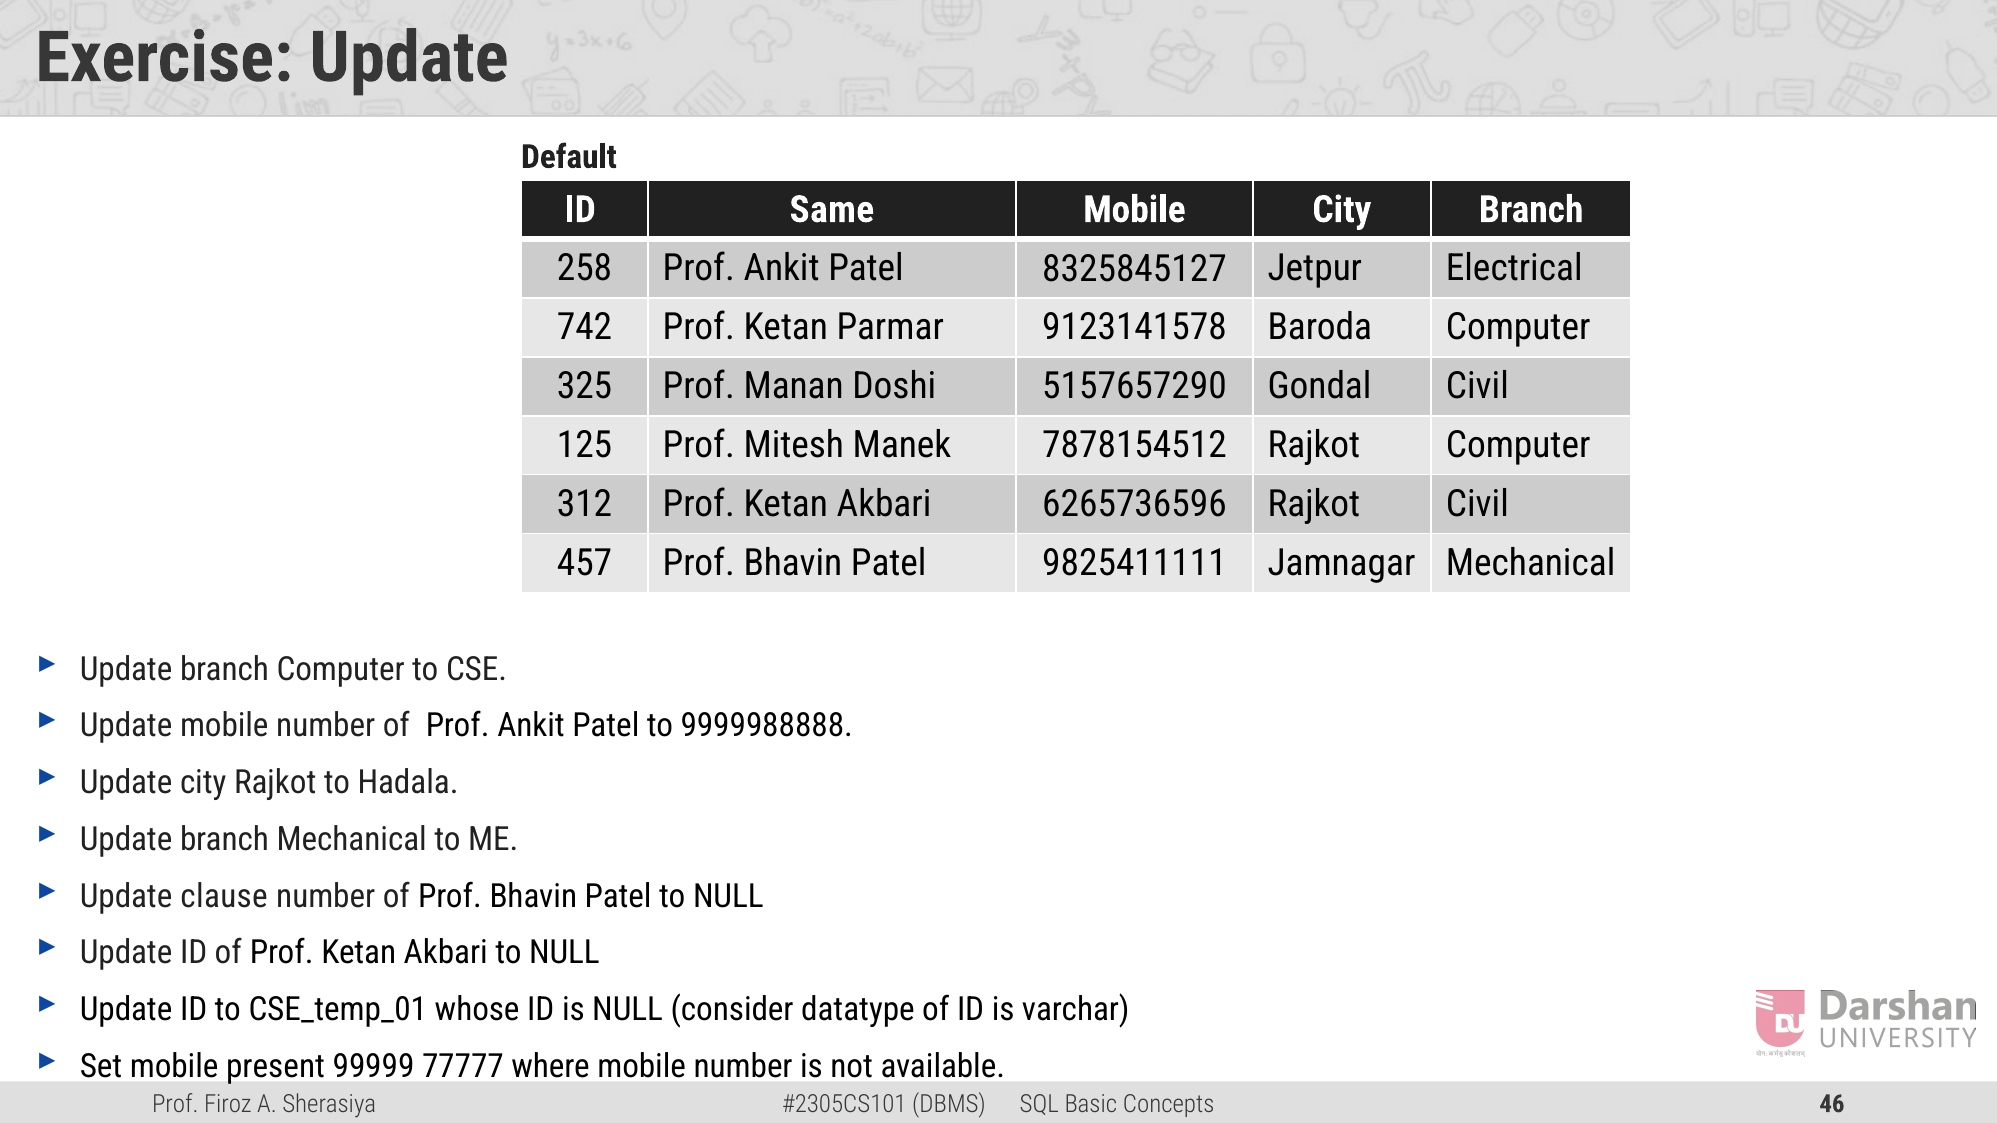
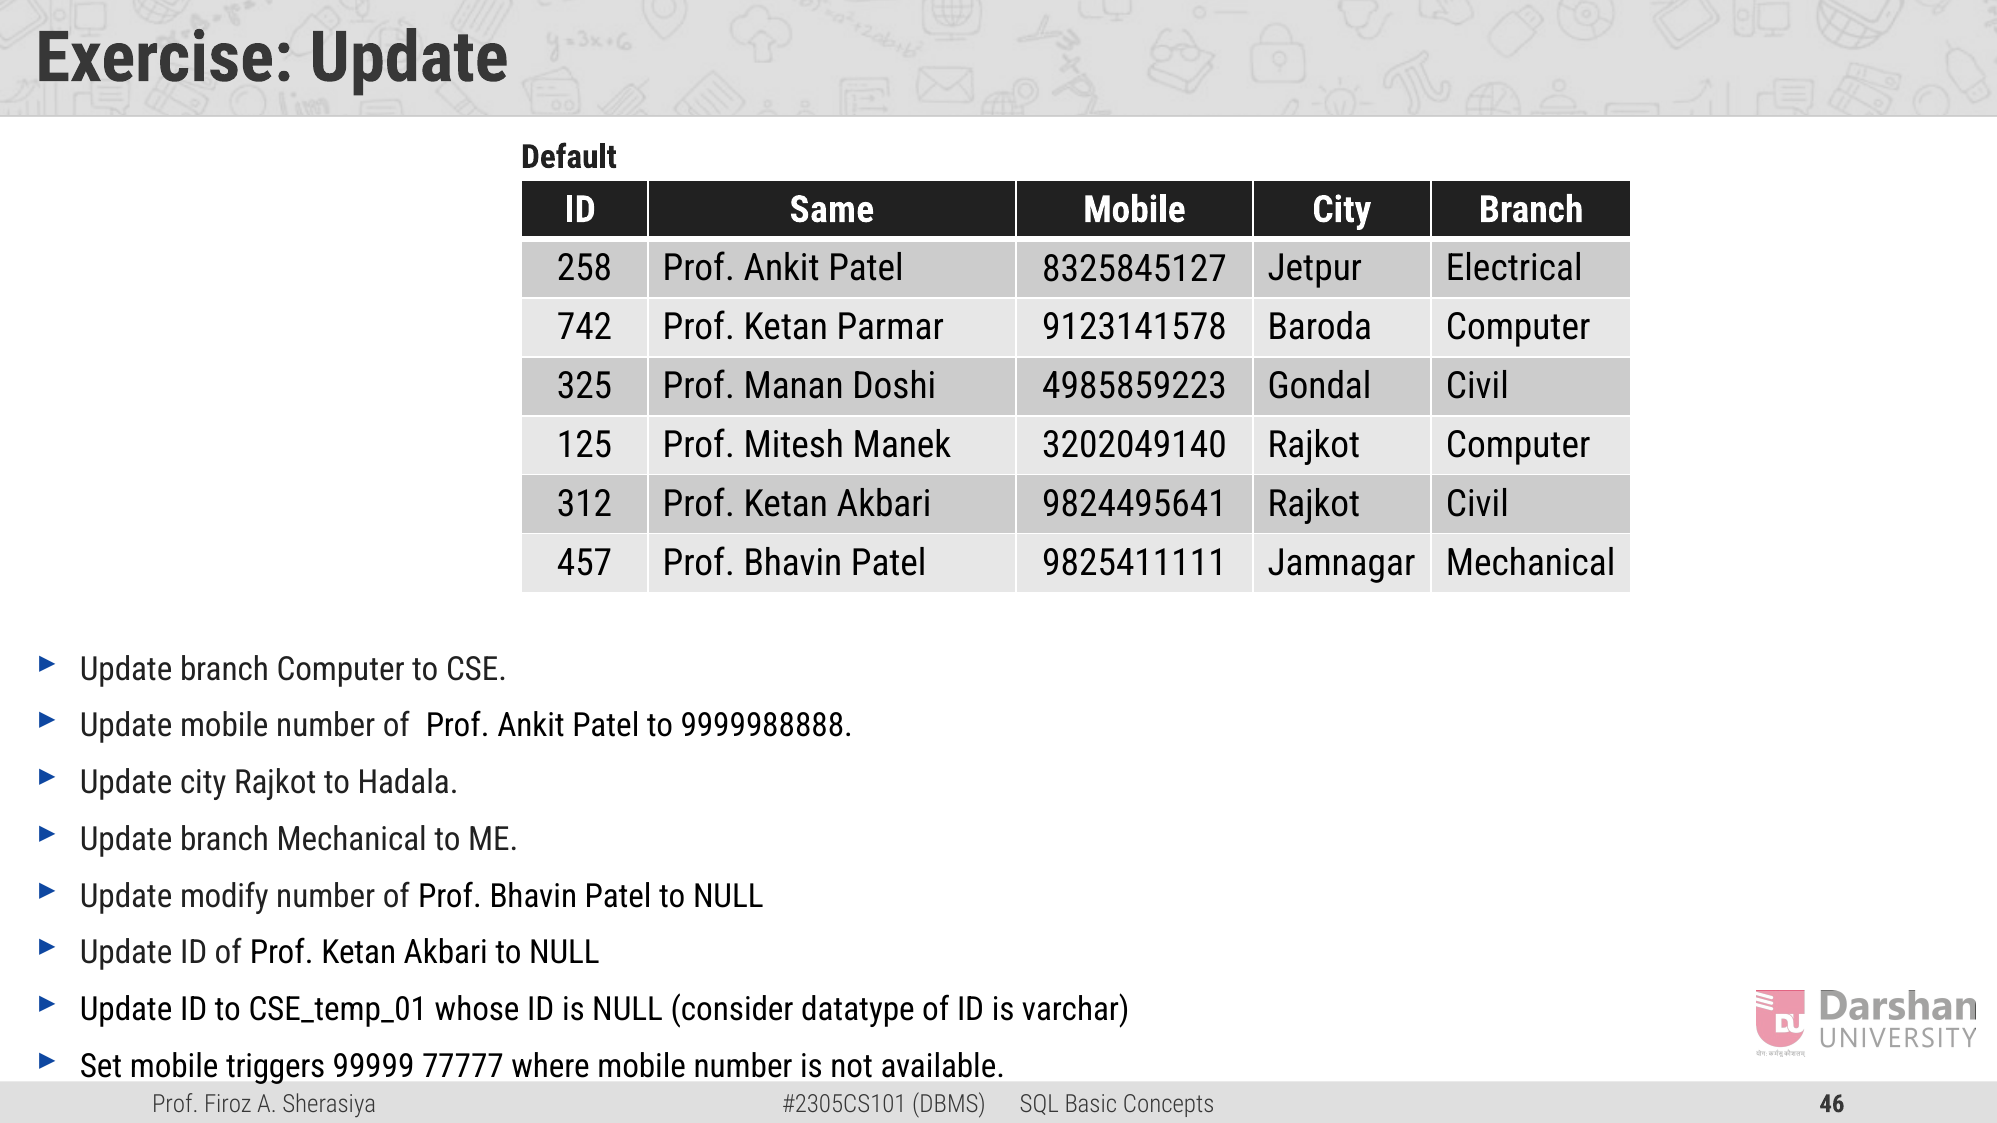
5157657290: 5157657290 -> 4985859223 (1134, 387)
7878154512: 7878154512 -> 3202049140 (1134, 446)
6265736596: 6265736596 -> 9824495641 (1134, 505)
clause: clause -> modify (224, 896)
present: present -> triggers (276, 1067)
